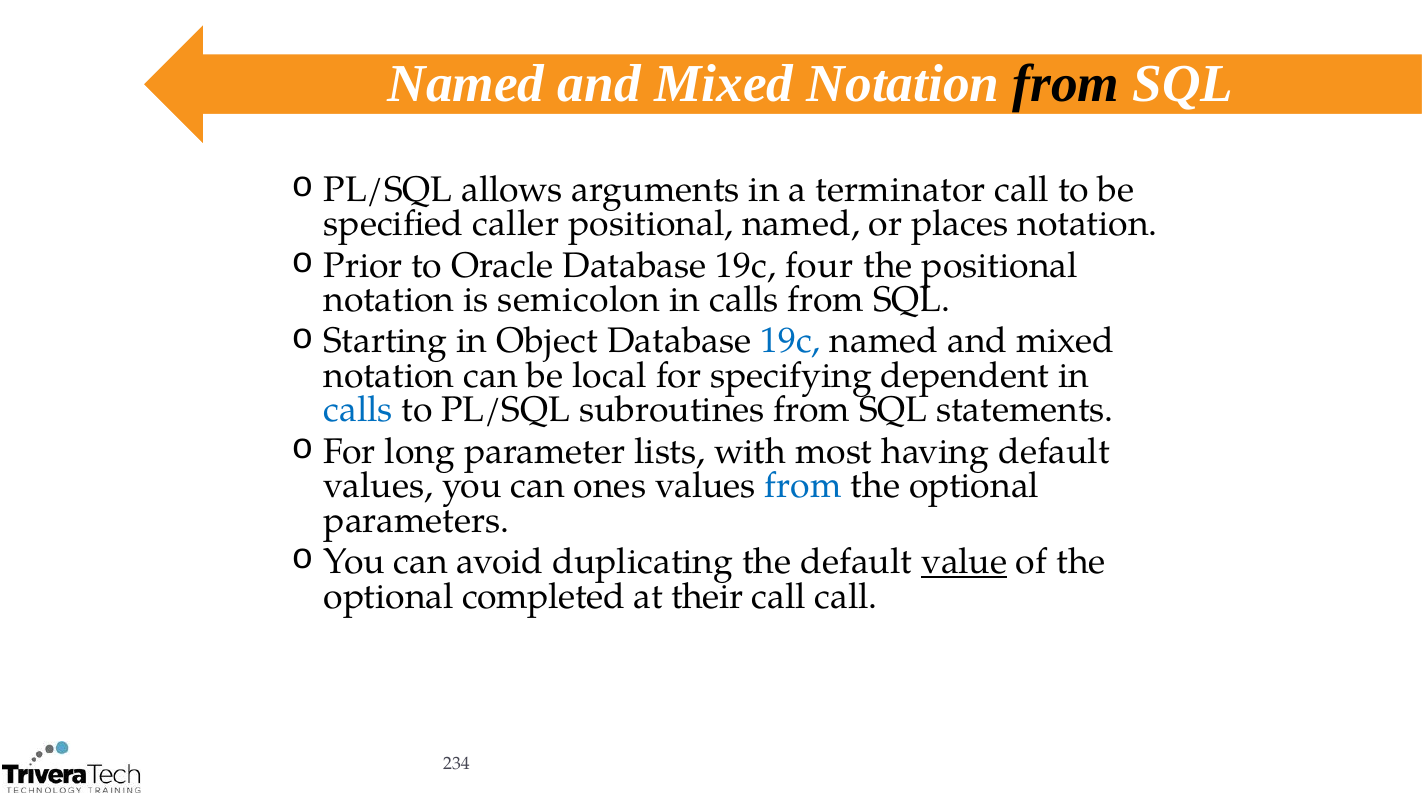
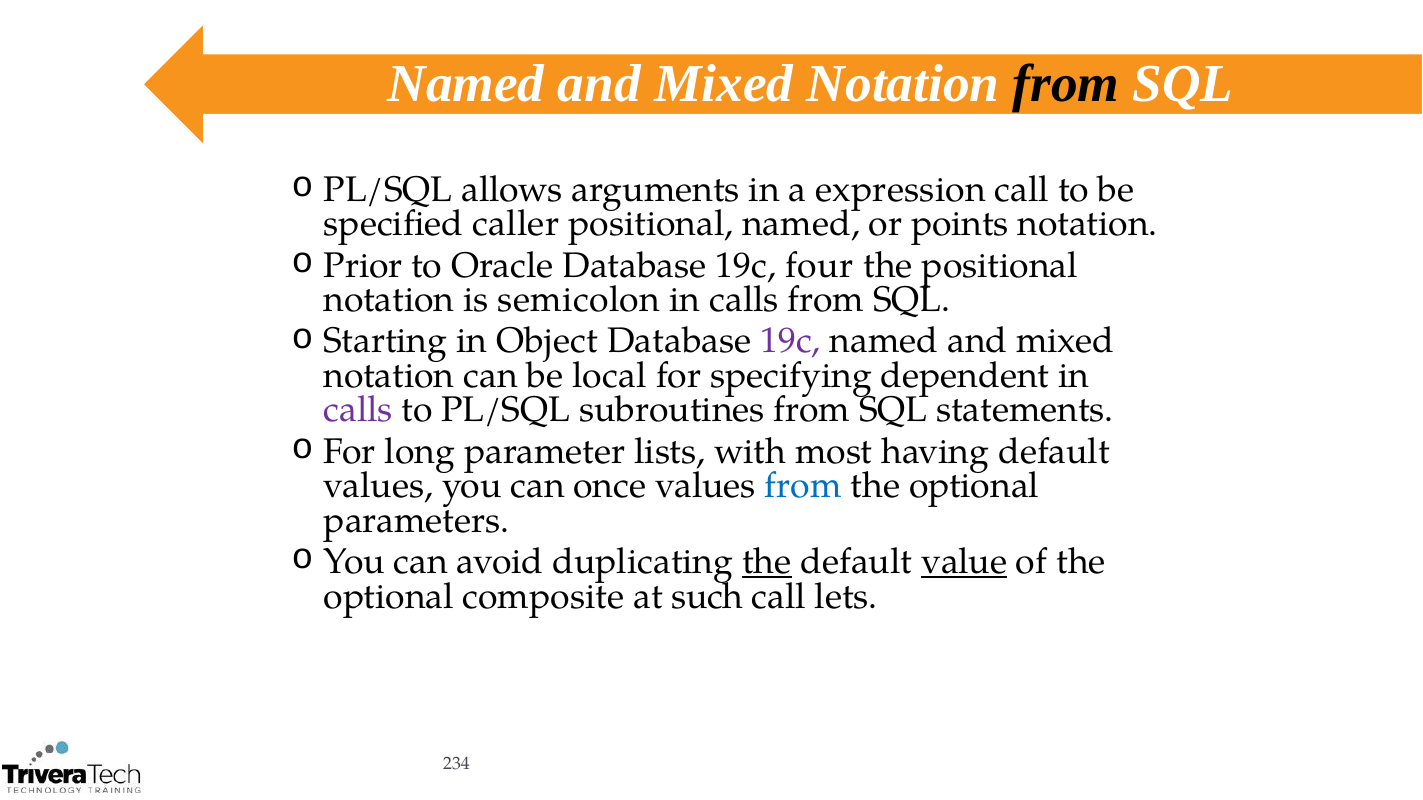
terminator: terminator -> expression (901, 190)
places: places -> points (960, 224)
19c colour: blue -> purple (791, 341)
calls colour: blue -> purple (358, 410)
ones: ones -> once (610, 486)
the underline: none -> present (767, 562)
completed: completed -> composite (544, 597)
their: their -> such (707, 597)
call call: call -> lets (846, 597)
